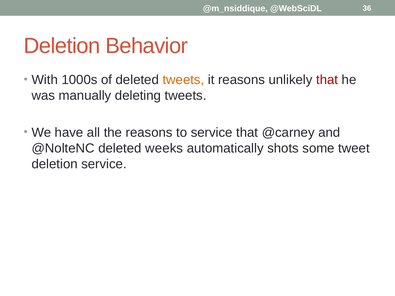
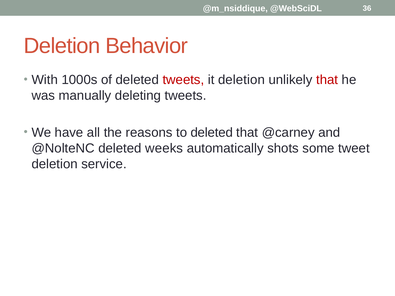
tweets colour: orange -> red (183, 80)
it reasons: reasons -> deletion (241, 80)
to service: service -> deleted (212, 133)
